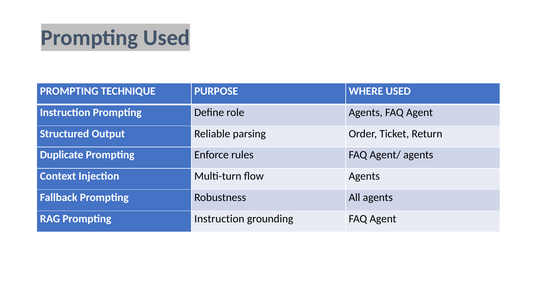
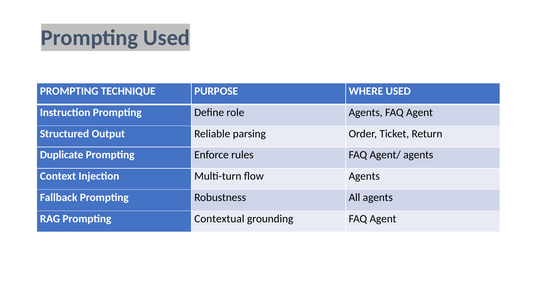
Prompting Instruction: Instruction -> Contextual (219, 219)
